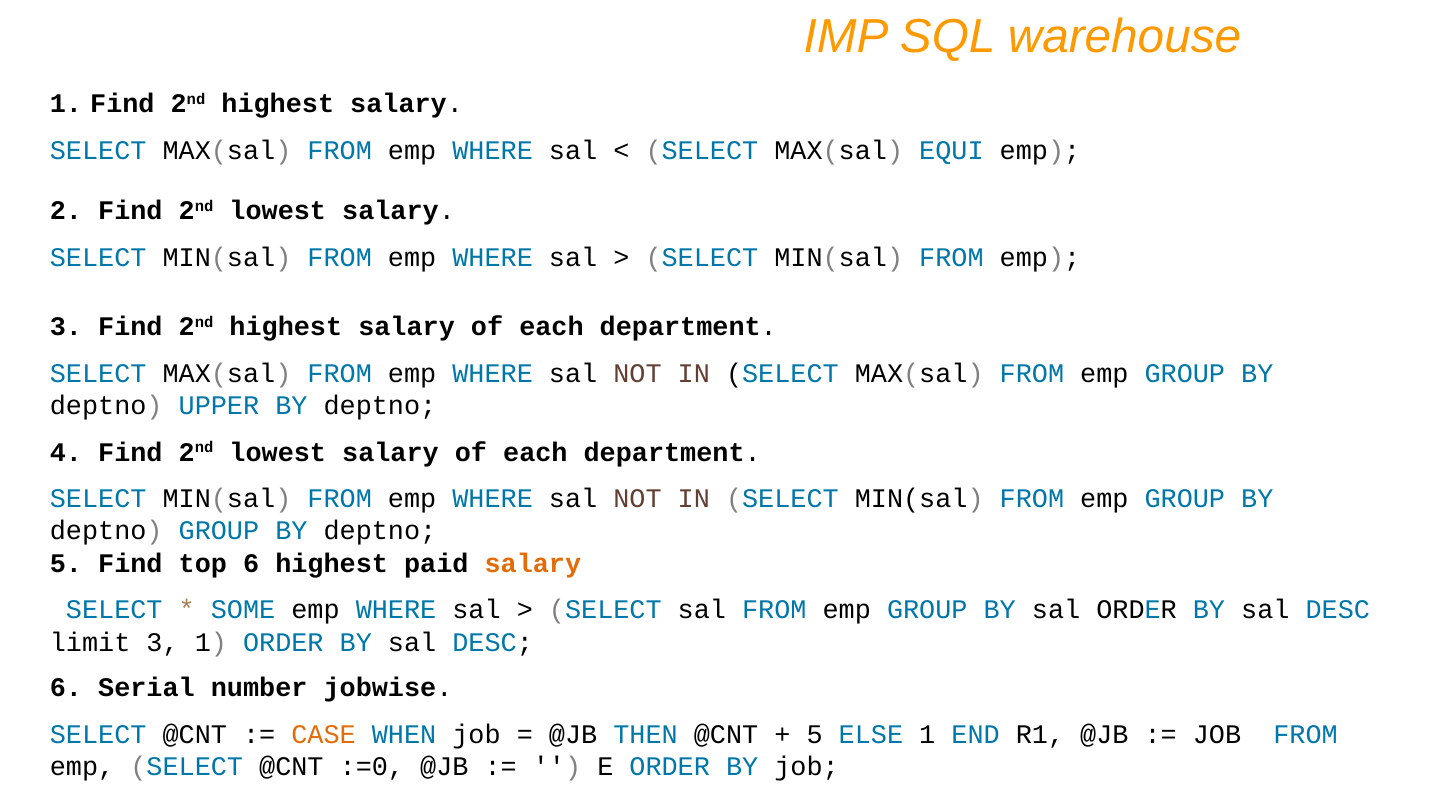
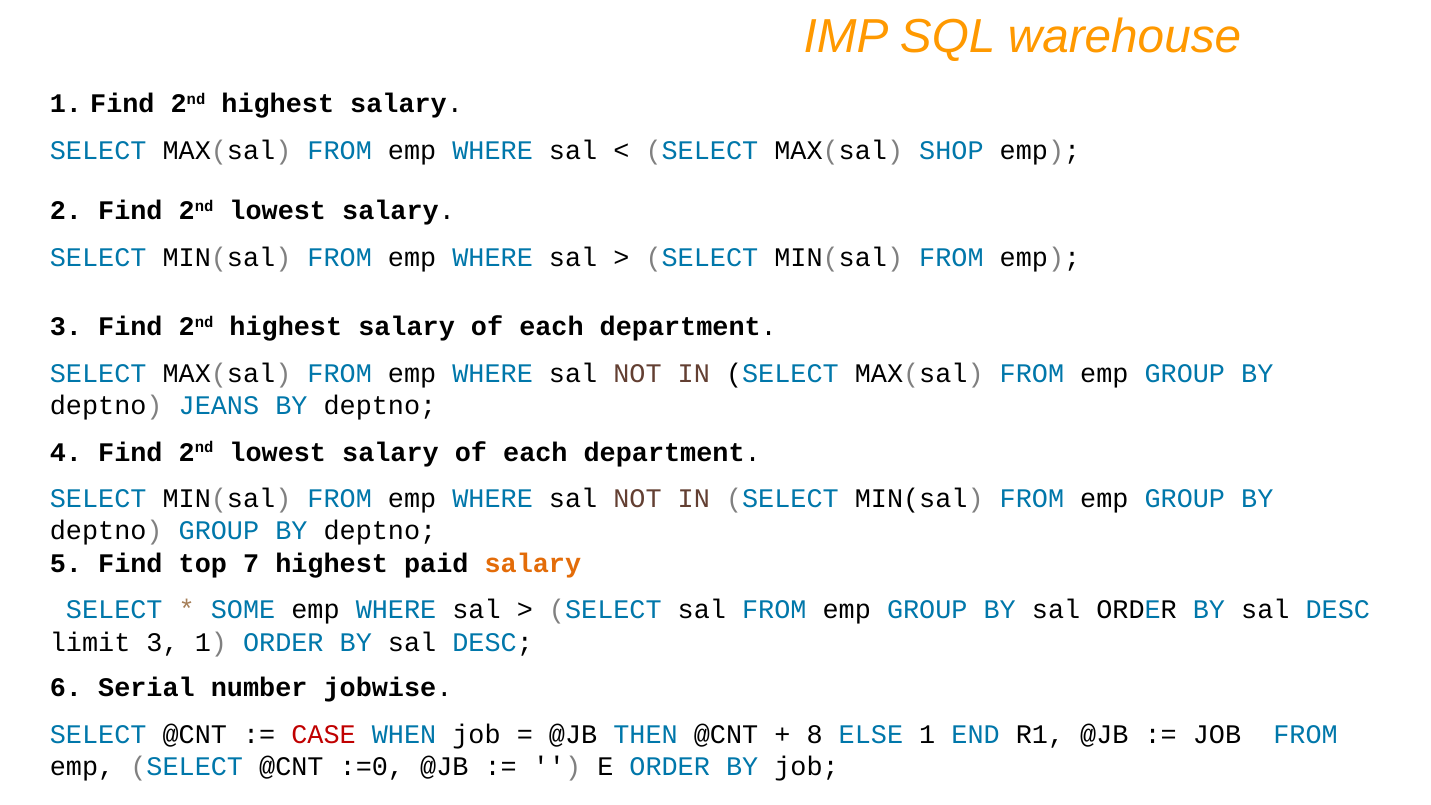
EQUI: EQUI -> SHOP (951, 150)
UPPER: UPPER -> JEANS (219, 406)
top 6: 6 -> 7 (251, 564)
CASE colour: orange -> red (324, 734)
5: 5 -> 8 (815, 734)
